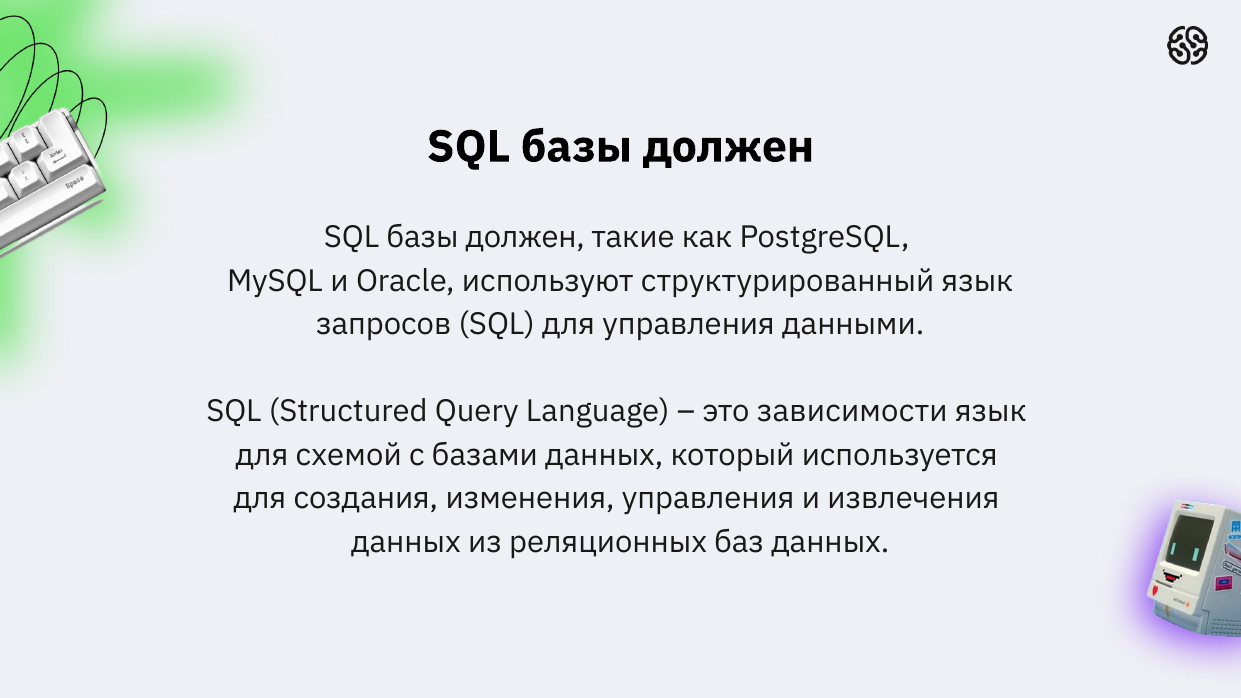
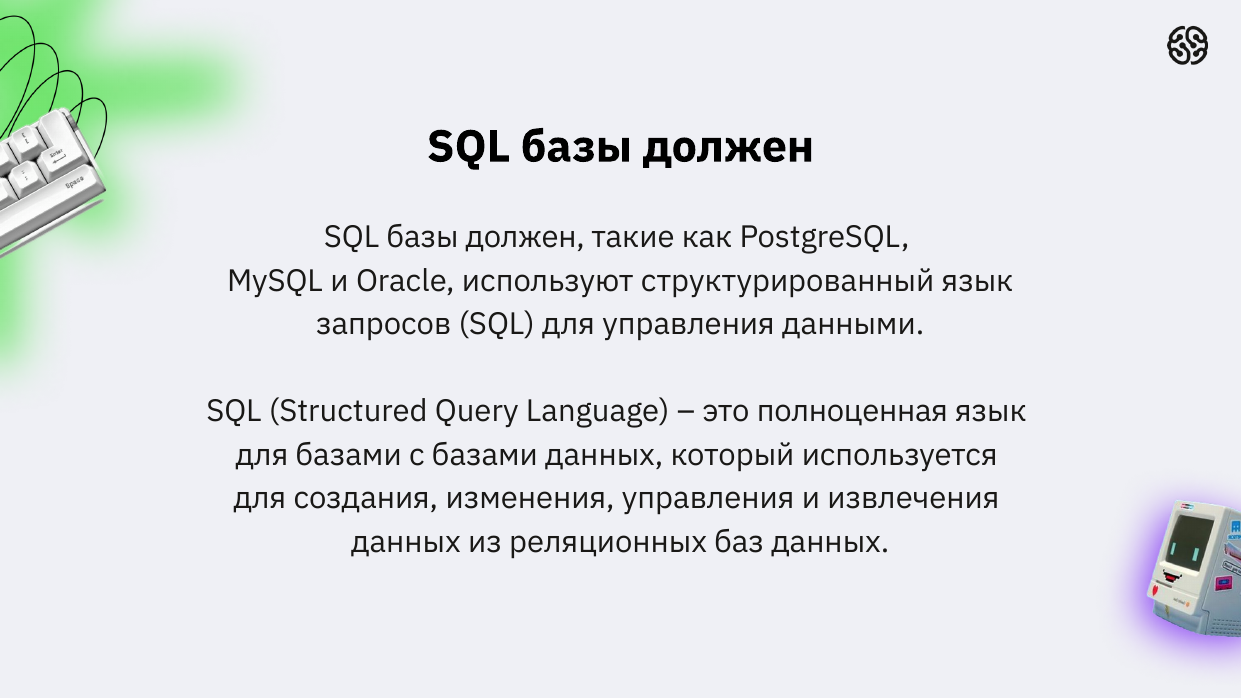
зависимости: зависимости -> полноценная (852, 411)
для схемой: схемой -> базами (349, 455)
